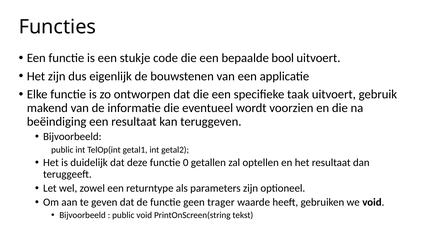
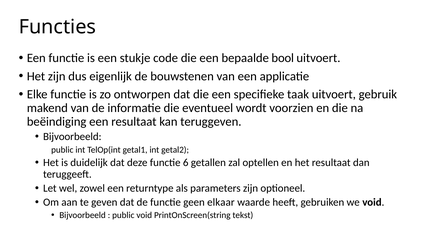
0: 0 -> 6 (186, 162)
trager: trager -> elkaar (221, 202)
